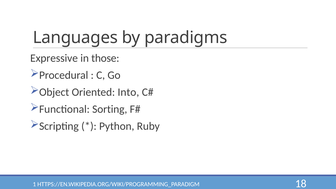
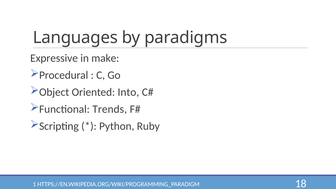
those: those -> make (105, 58)
Sorting: Sorting -> Trends (110, 109)
